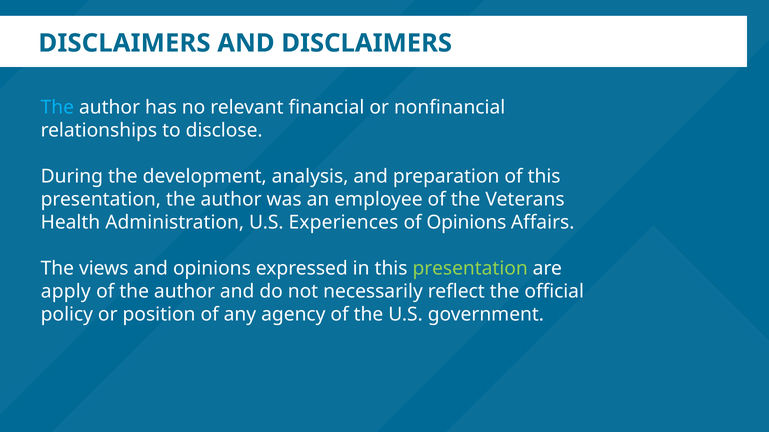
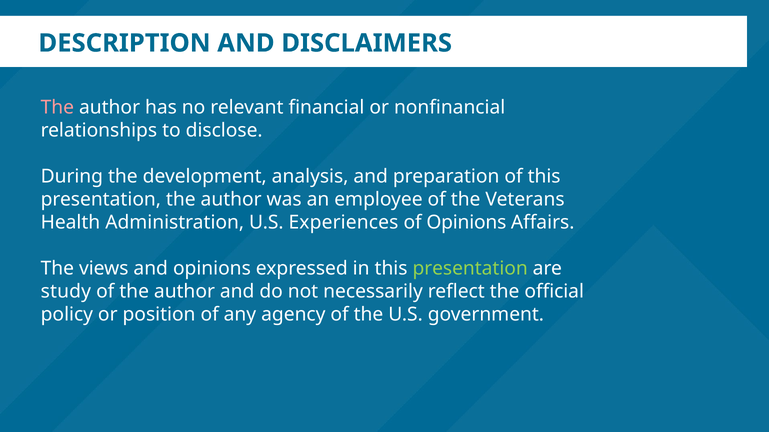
DISCLAIMERS: DISCLAIMERS -> DESCRIPTION (125, 43)
The colour: light blue -> pink (57, 107)
apply: apply -> study (66, 292)
